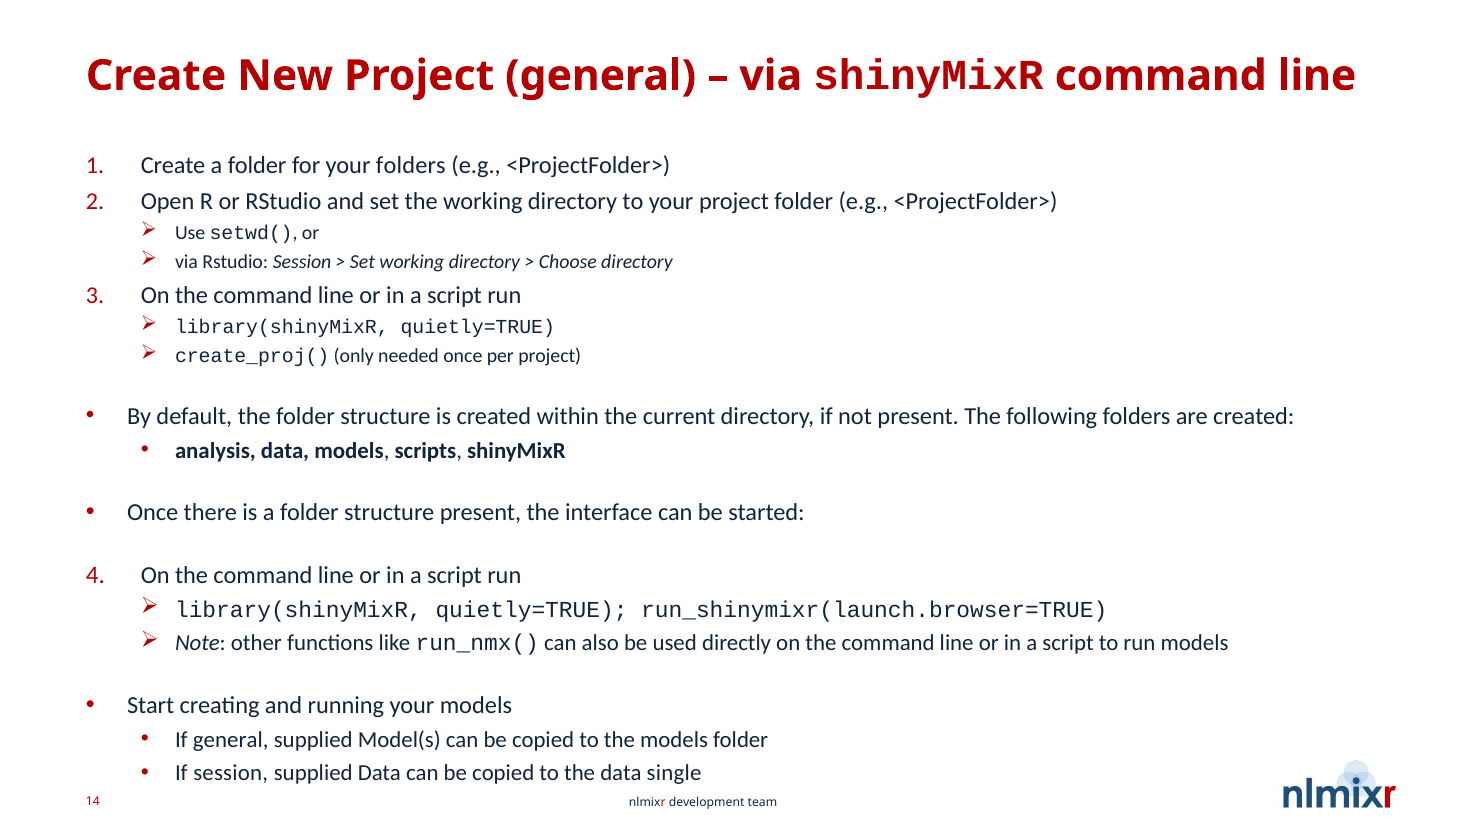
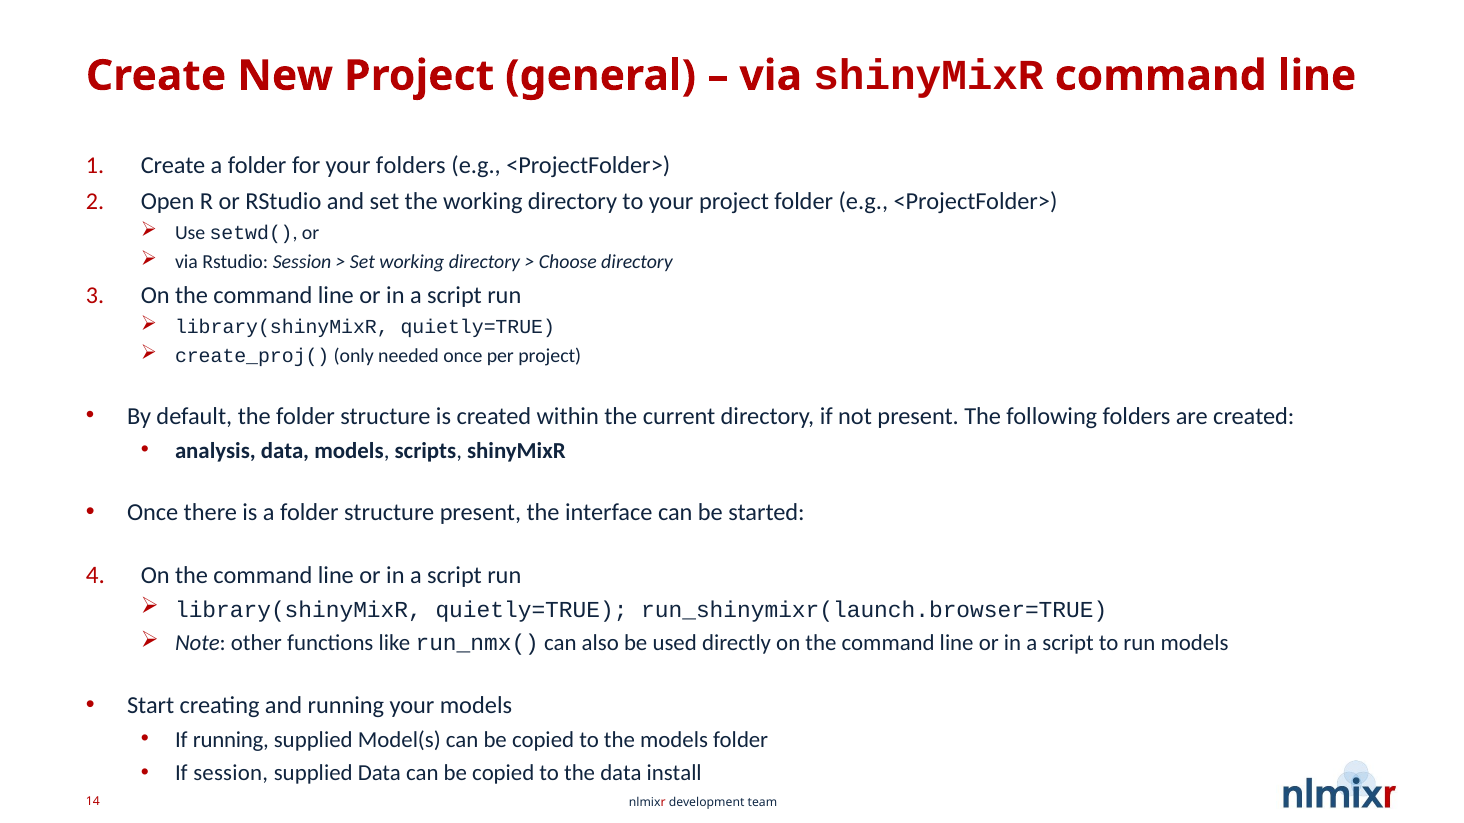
If general: general -> running (231, 740)
single: single -> install (674, 774)
